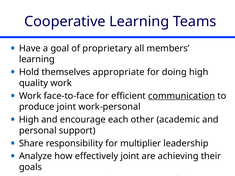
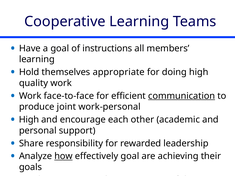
proprietary: proprietary -> instructions (107, 48)
multiplier: multiplier -> rewarded (141, 144)
how underline: none -> present (64, 156)
effectively joint: joint -> goal (130, 156)
